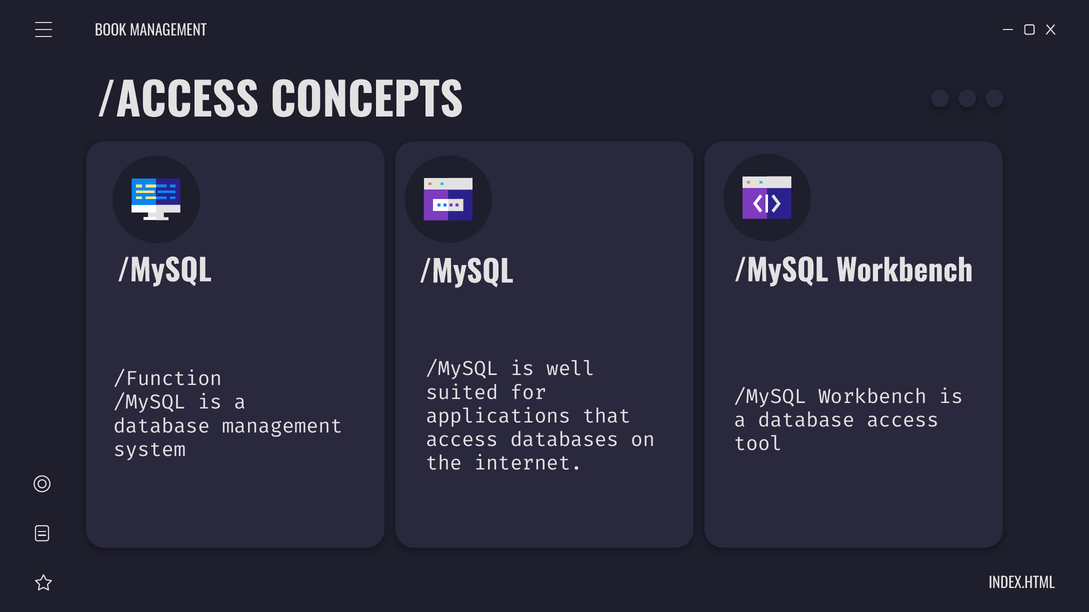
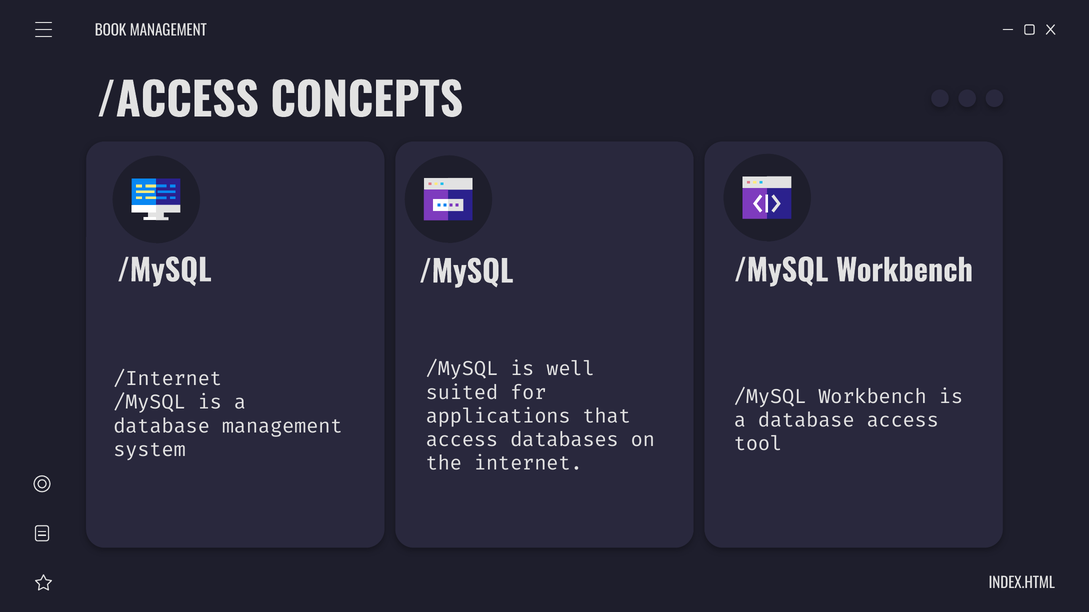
/Function: /Function -> /Internet (168, 379)
